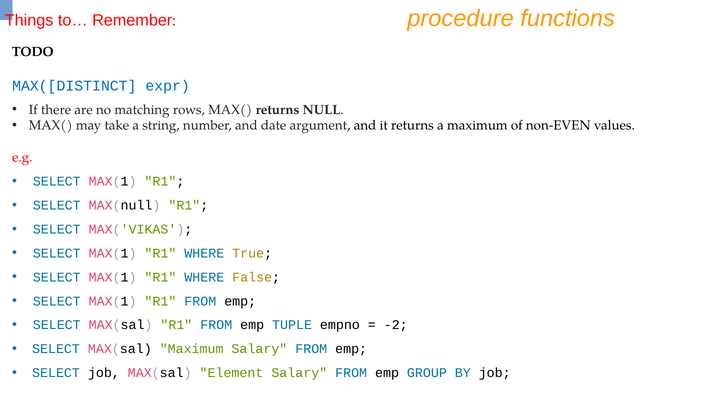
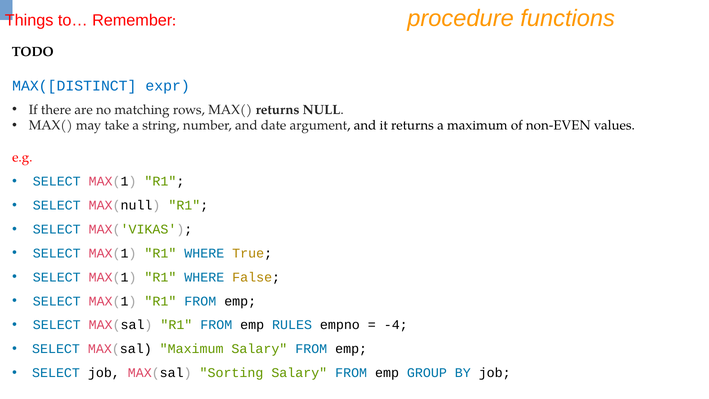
TUPLE: TUPLE -> RULES (292, 325)
-2: -2 -> -4 (396, 325)
Element: Element -> Sorting (231, 373)
